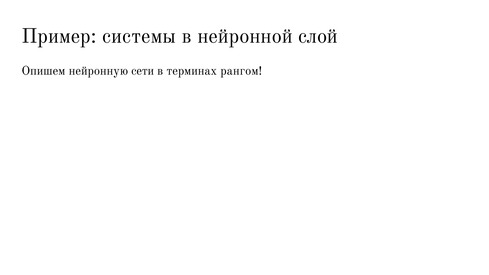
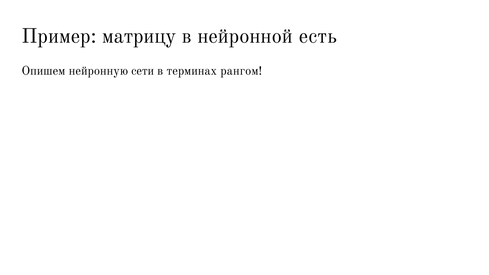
системы: системы -> матрицу (139, 36)
слой: слой -> есть (318, 36)
